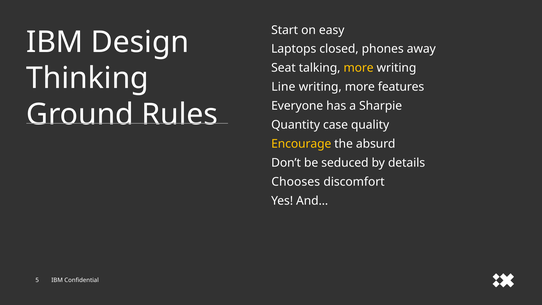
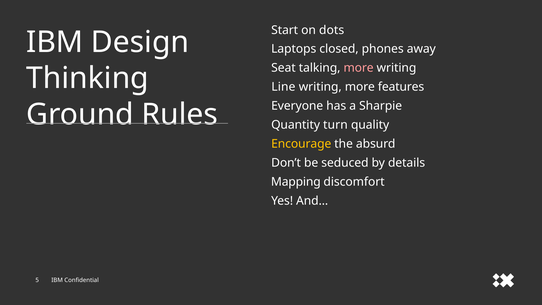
easy: easy -> dots (332, 30)
more colour: yellow -> pink (359, 68)
case: case -> turn (335, 125)
Chooses: Chooses -> Mapping (296, 182)
